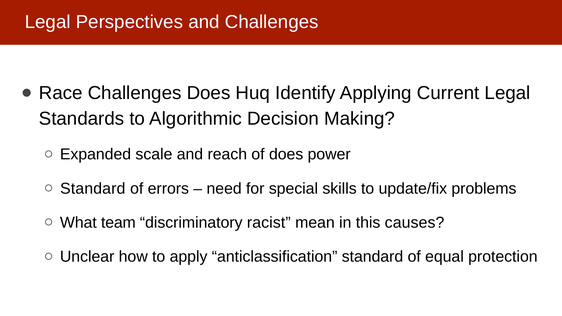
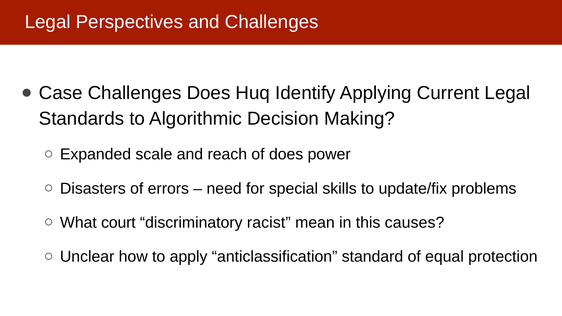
Race: Race -> Case (61, 93)
Standard: Standard -> Disasters (93, 189)
team: team -> court (118, 223)
